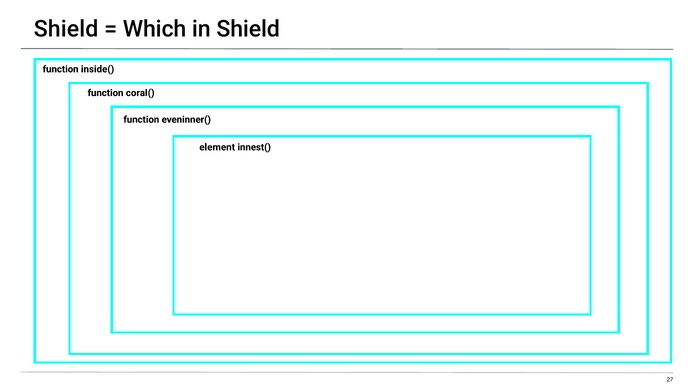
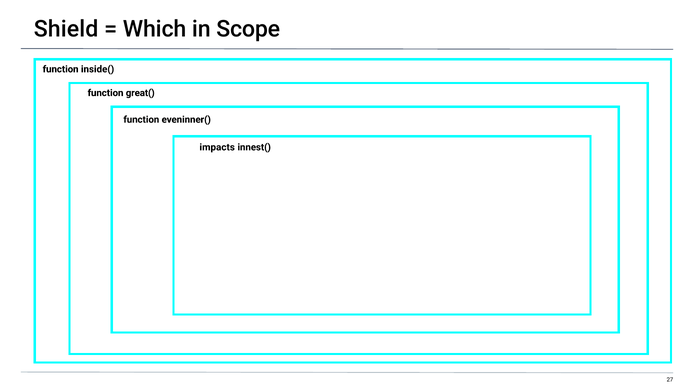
in Shield: Shield -> Scope (248, 29)
coral(: coral( -> great( (140, 93)
element: element -> impacts (217, 147)
